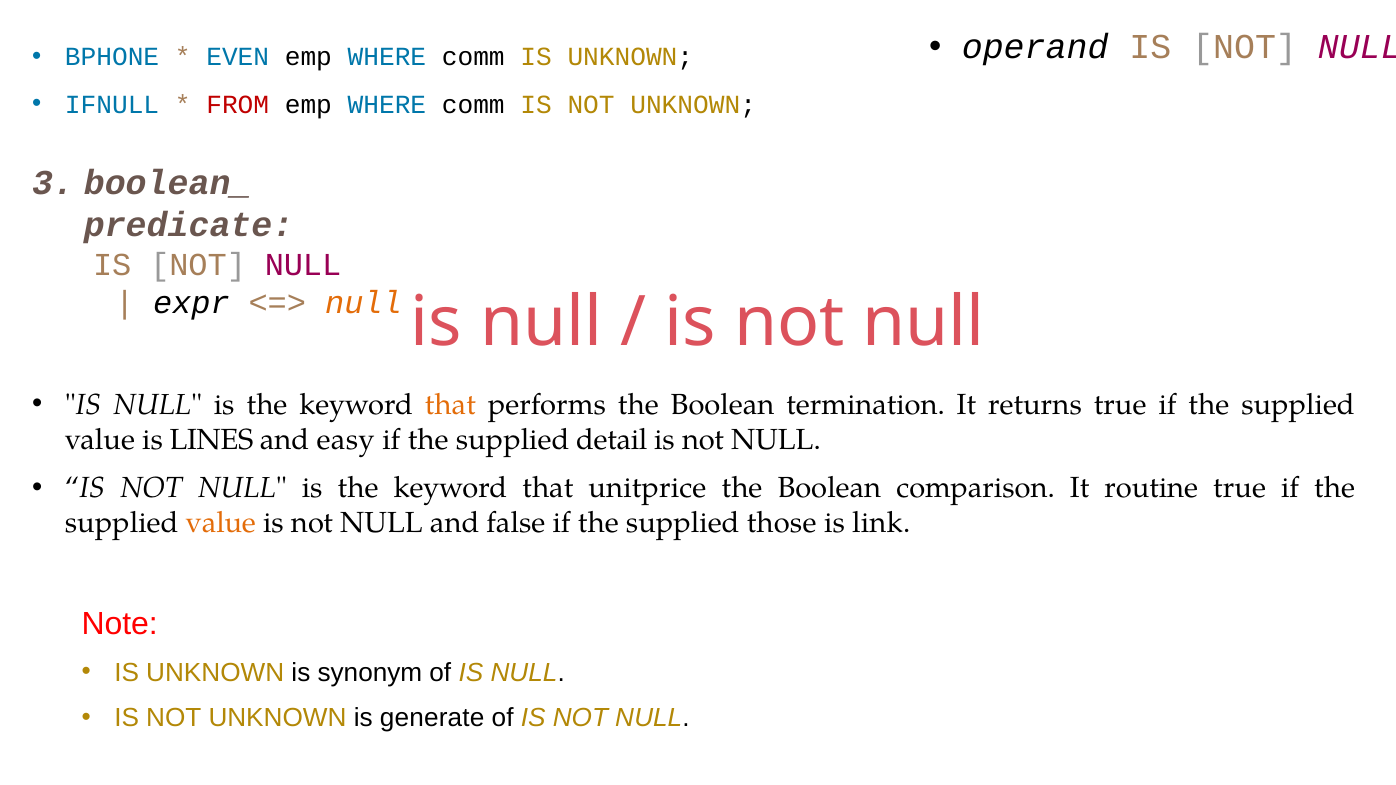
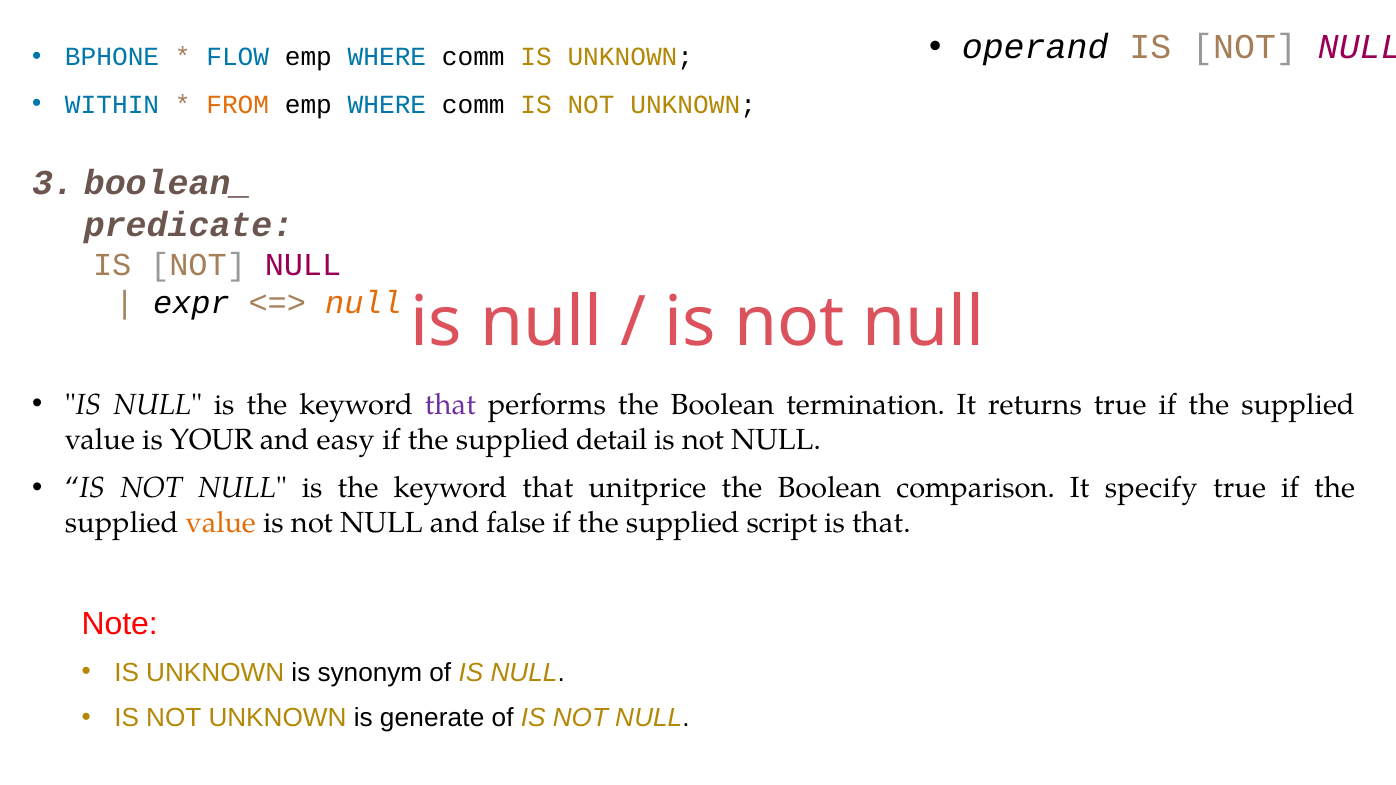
EVEN: EVEN -> FLOW (238, 57)
IFNULL: IFNULL -> WITHIN (112, 104)
FROM colour: red -> orange (238, 104)
that colour: orange -> purple (450, 405)
LINES: LINES -> YOUR (212, 440)
routine: routine -> specify (1151, 489)
those: those -> script (782, 523)
is link: link -> that (881, 523)
